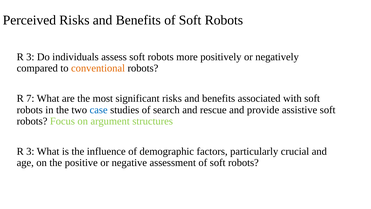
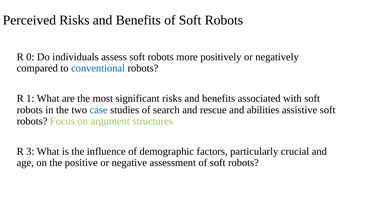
3: 3 -> 0 (30, 57)
conventional colour: orange -> blue (98, 68)
7: 7 -> 1 (30, 98)
provide: provide -> abilities (263, 110)
